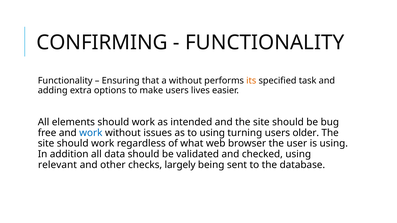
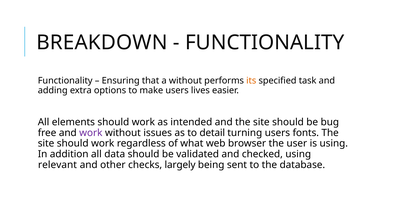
CONFIRMING: CONFIRMING -> BREAKDOWN (102, 43)
work colour: blue -> purple (91, 133)
to using: using -> detail (212, 133)
older: older -> fonts (306, 133)
